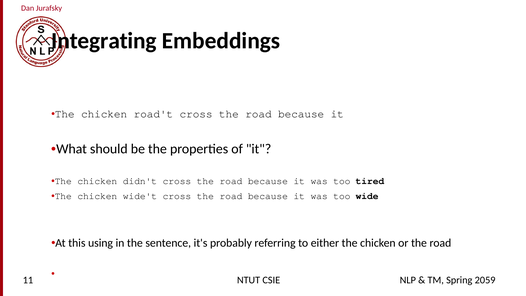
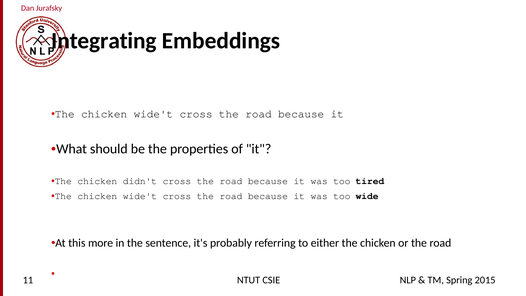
road't: road't -> wide't (153, 114)
using: using -> more (101, 243)
2059: 2059 -> 2015 (485, 280)
